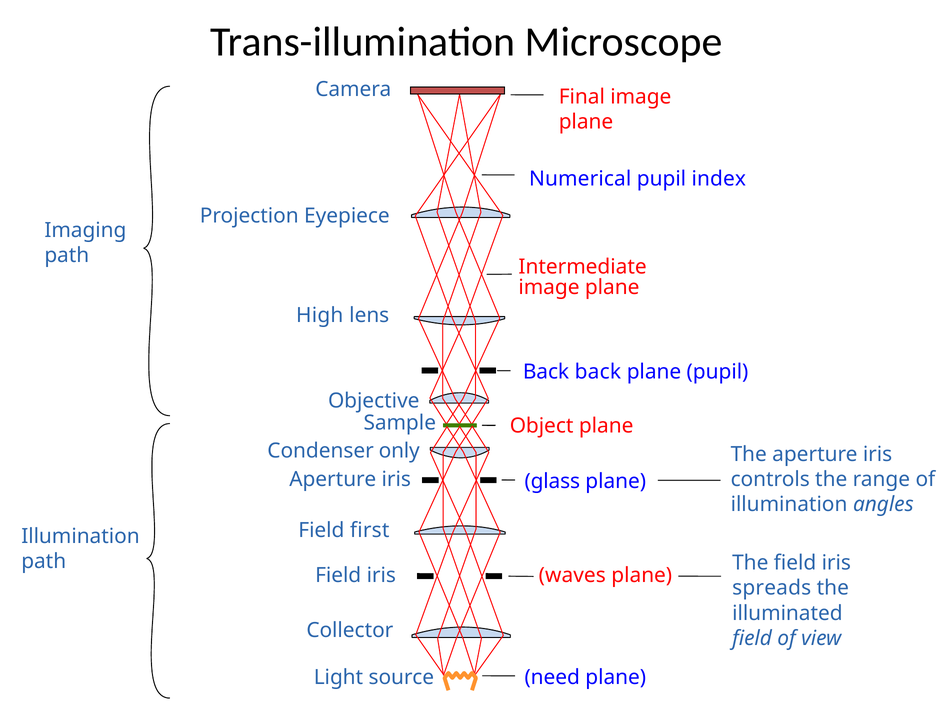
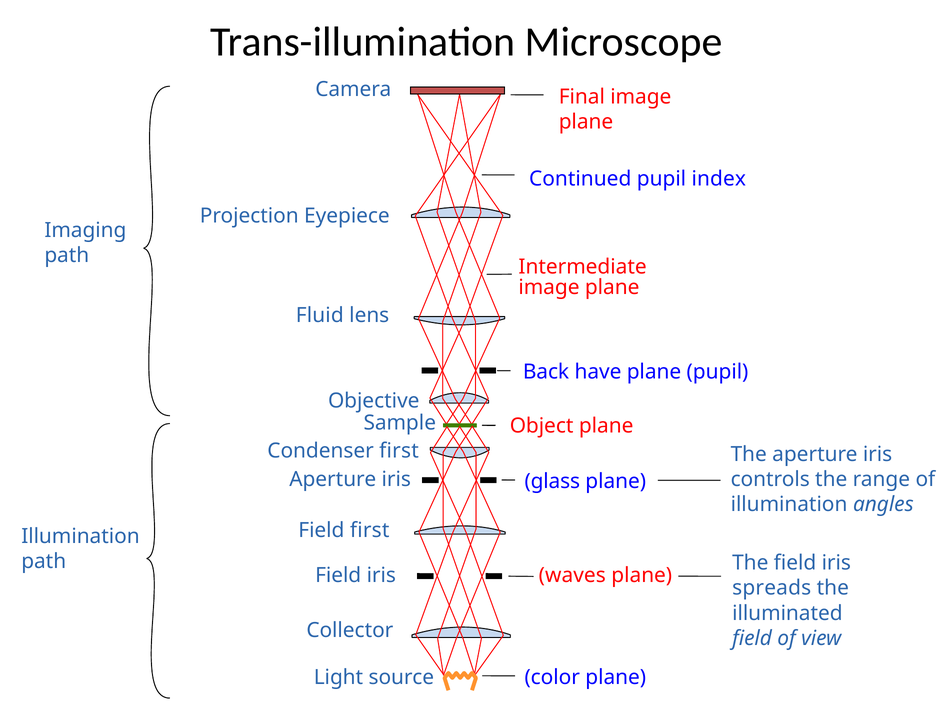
Numerical: Numerical -> Continued (580, 179)
High: High -> Fluid (320, 315)
Back back: back -> have (598, 372)
Condenser only: only -> first (399, 451)
need: need -> color (552, 677)
